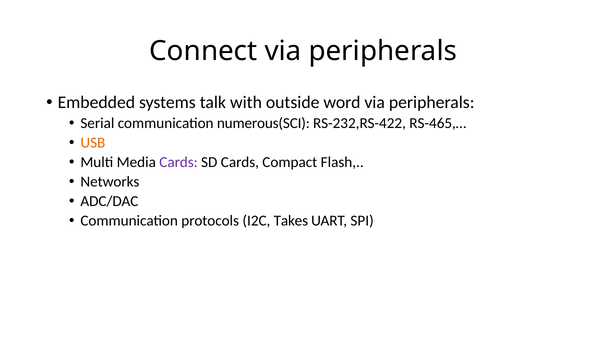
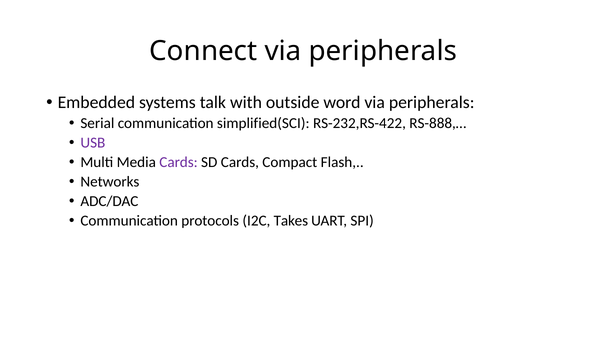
numerous(SCI: numerous(SCI -> simplified(SCI (263, 124)
RS-465,…: RS-465,… -> RS-888,… (438, 124)
USB colour: orange -> purple (93, 143)
